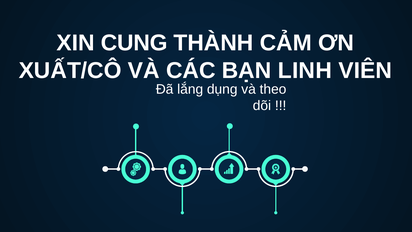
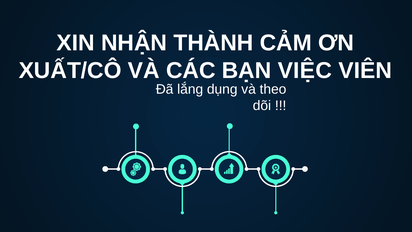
CUNG: CUNG -> NHẬN (134, 43)
LINH: LINH -> VIỆC (305, 70)
